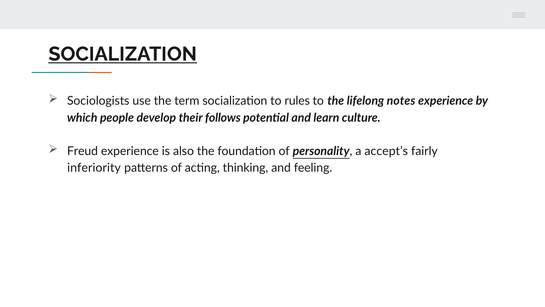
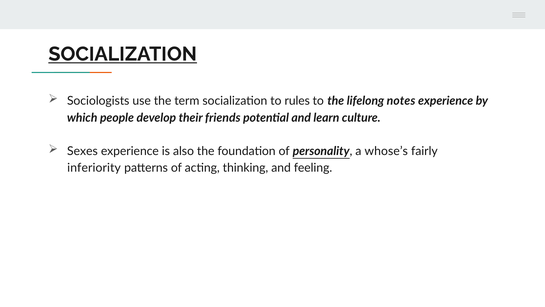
follows: follows -> friends (223, 118)
Freud: Freud -> Sexes (82, 151)
accept’s: accept’s -> whose’s (386, 151)
